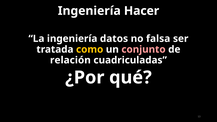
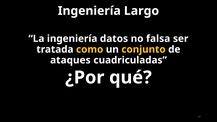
Hacer: Hacer -> Largo (141, 11)
conjunto colour: pink -> yellow (144, 49)
relación: relación -> ataques (70, 60)
